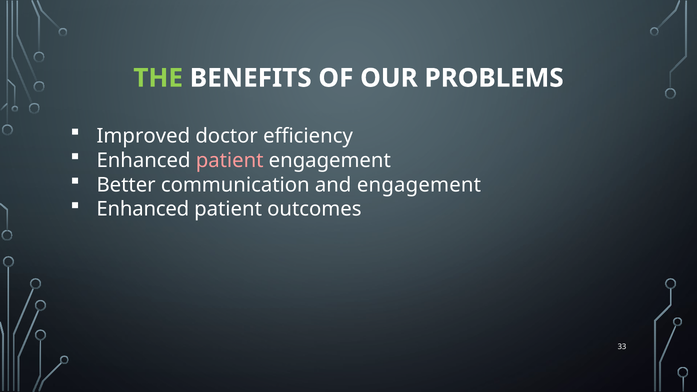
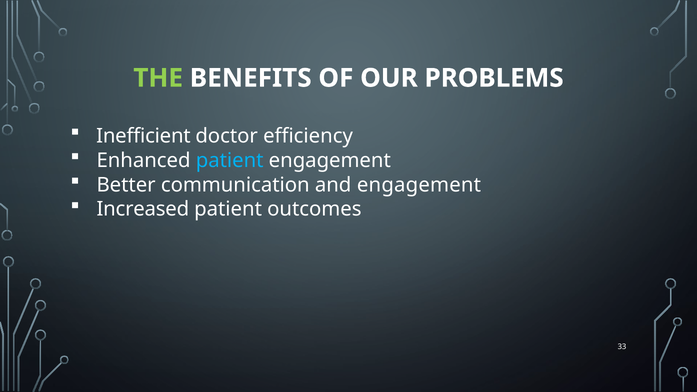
Improved: Improved -> Inefficient (143, 136)
patient colour: pink -> light blue (230, 160)
Enhanced: Enhanced -> Increased (143, 209)
